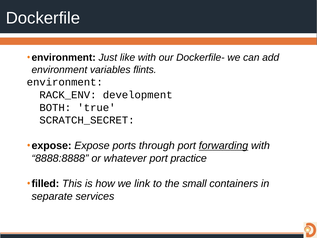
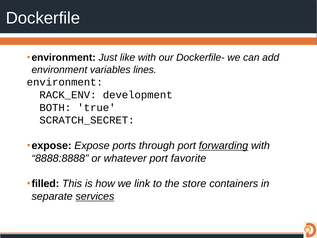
flints: flints -> lines (145, 70)
practice: practice -> favorite (189, 158)
small: small -> store (194, 184)
services underline: none -> present (95, 196)
